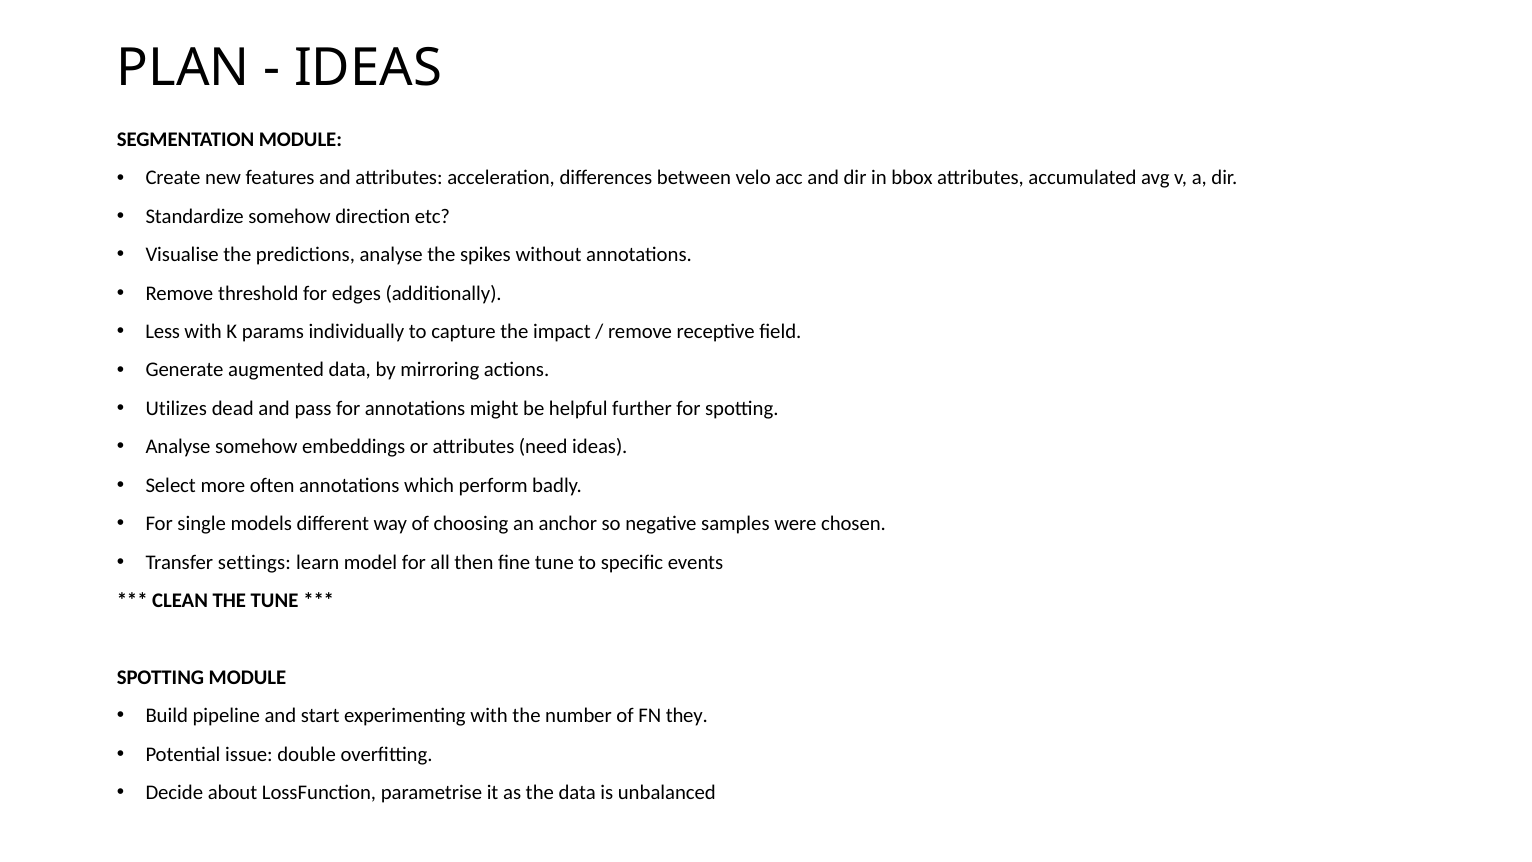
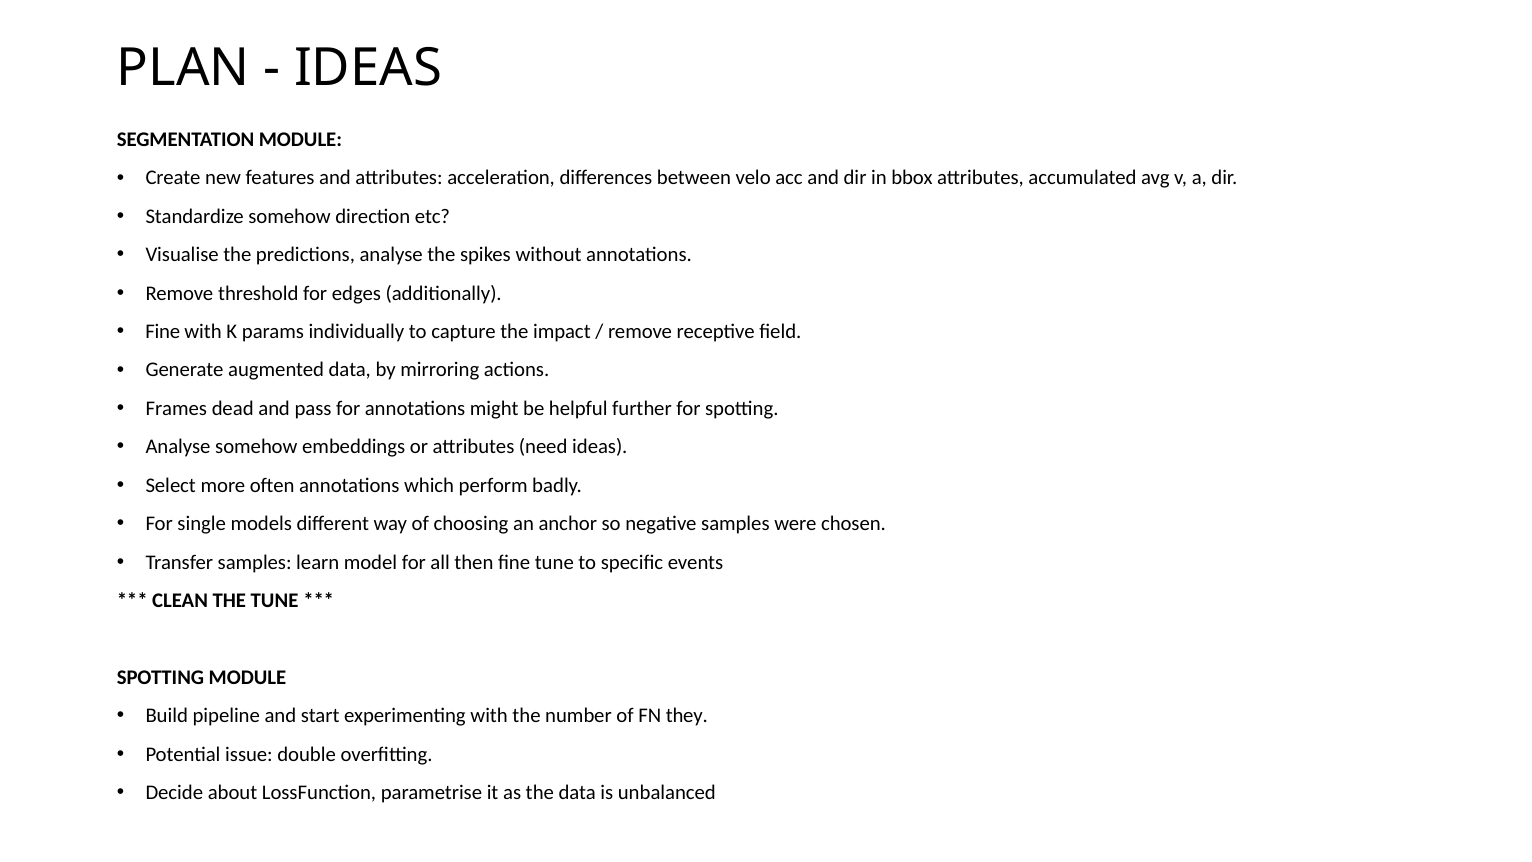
Less: Less -> Fine (163, 332)
Utilizes: Utilizes -> Frames (176, 408)
Transfer settings: settings -> samples (255, 562)
